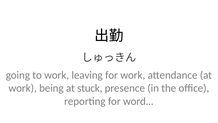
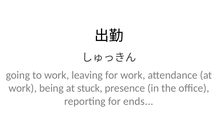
word: word -> ends (138, 101)
